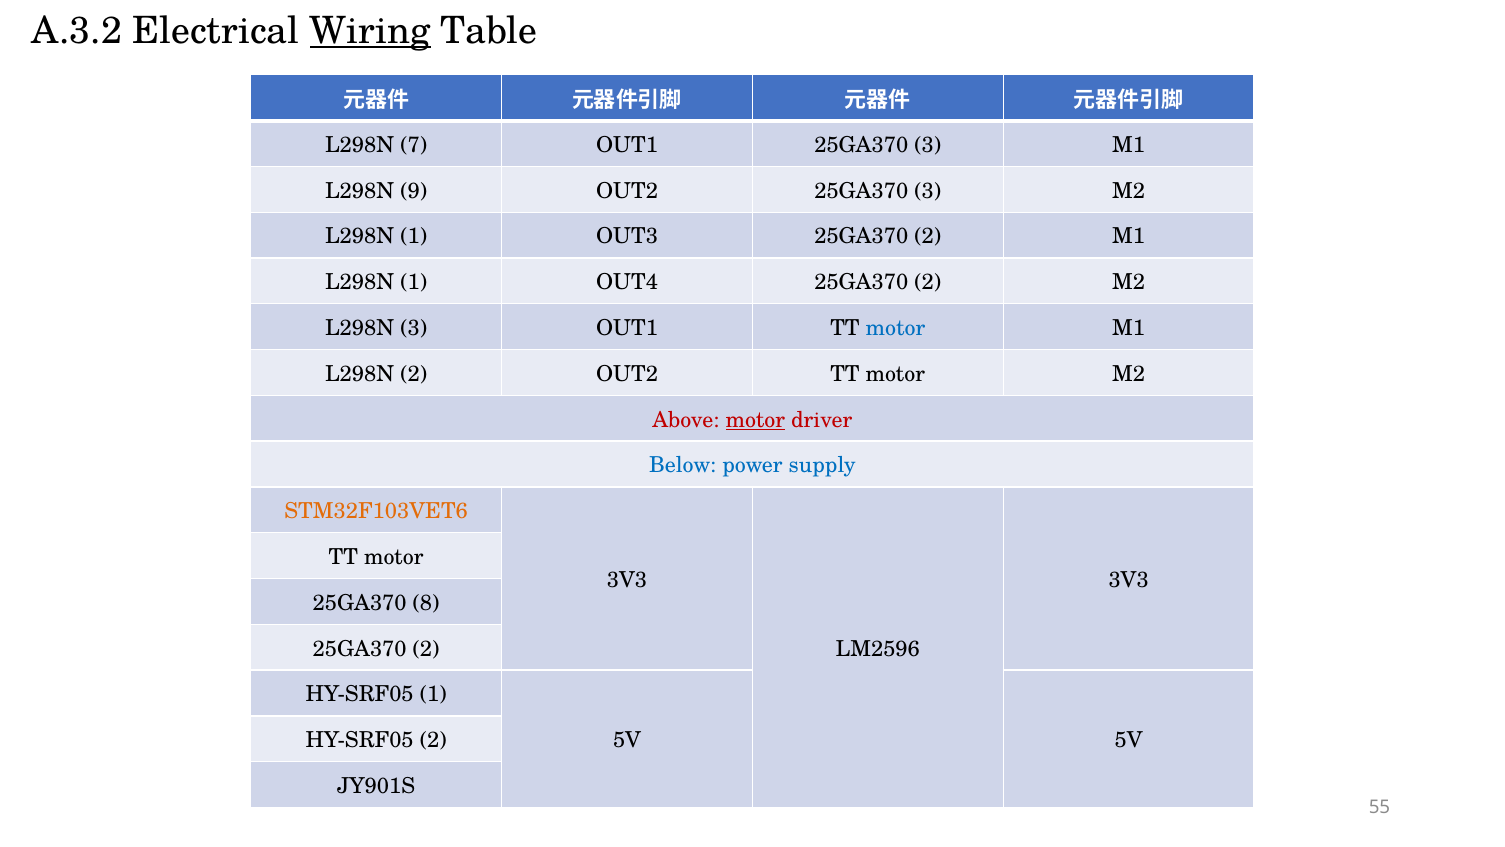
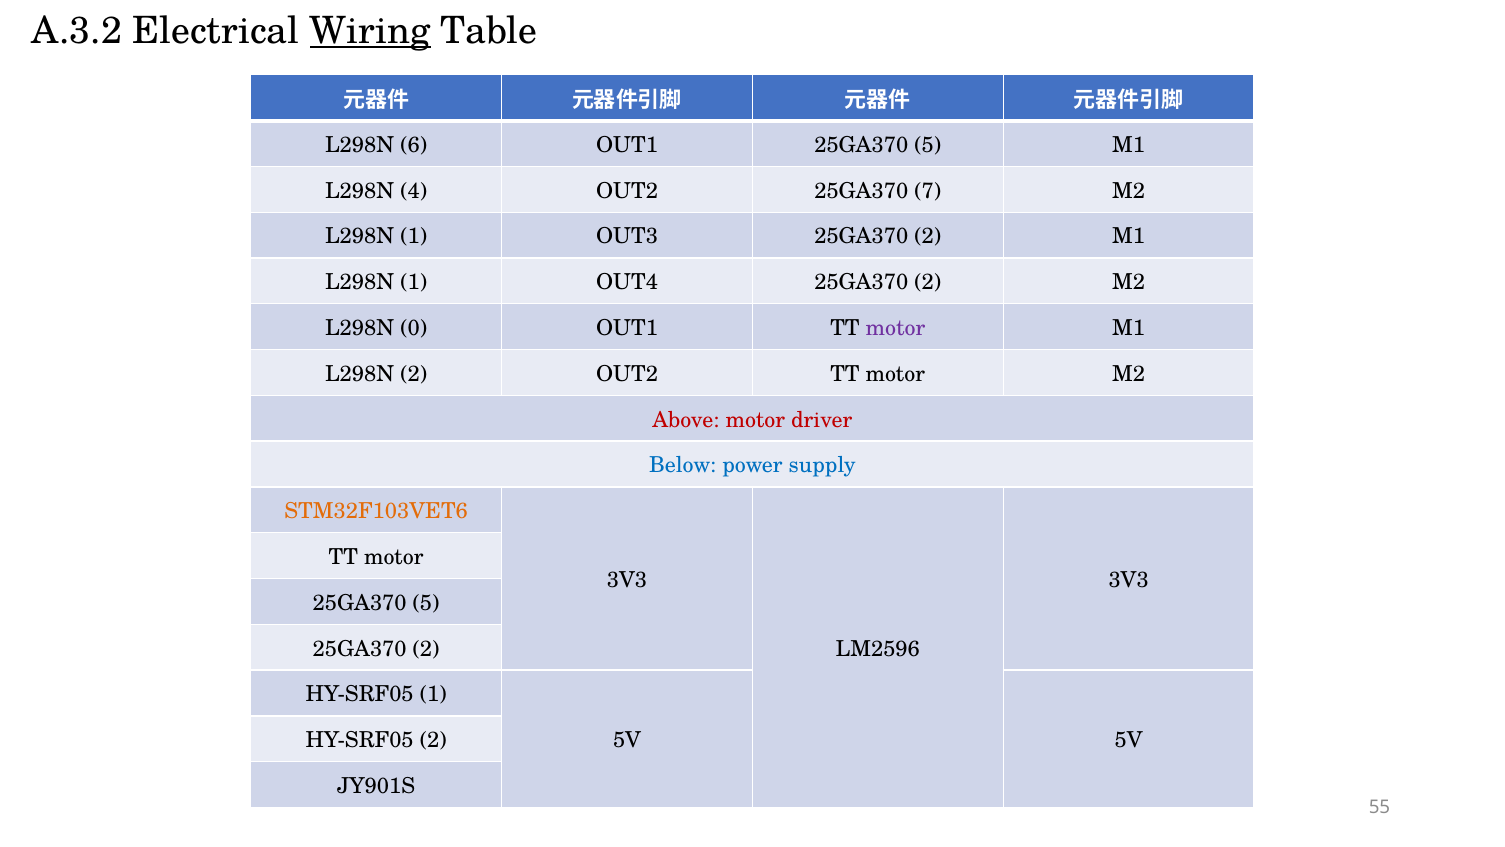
7: 7 -> 6 (414, 145)
OUT1 25GA370 3: 3 -> 5 (928, 145)
9: 9 -> 4 (414, 191)
OUT2 25GA370 3: 3 -> 7 (928, 191)
L298N 3: 3 -> 0 (414, 328)
motor colour: blue -> purple (895, 328)
motor underline: present -> none (755, 420)
8: 8 -> 5 (426, 603)
